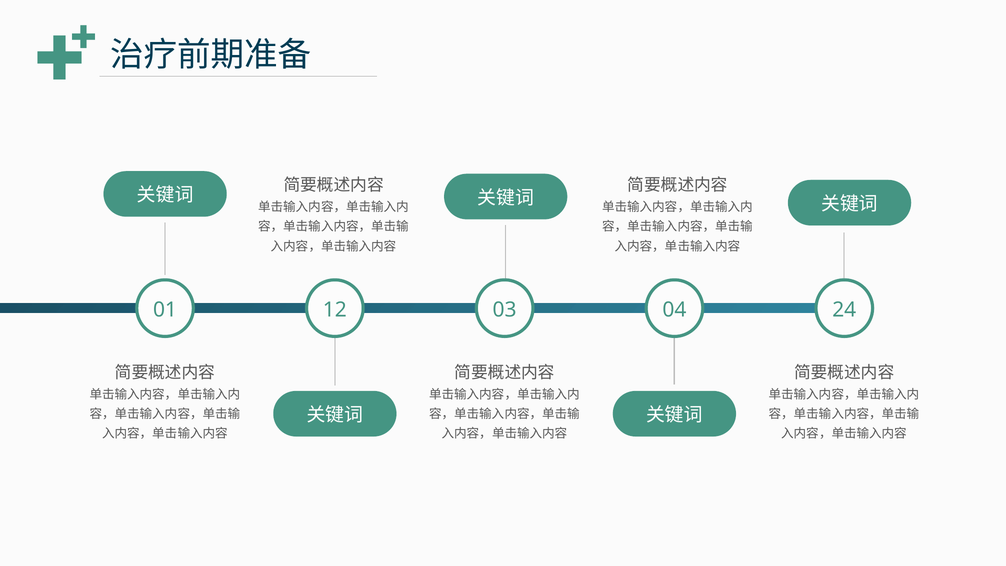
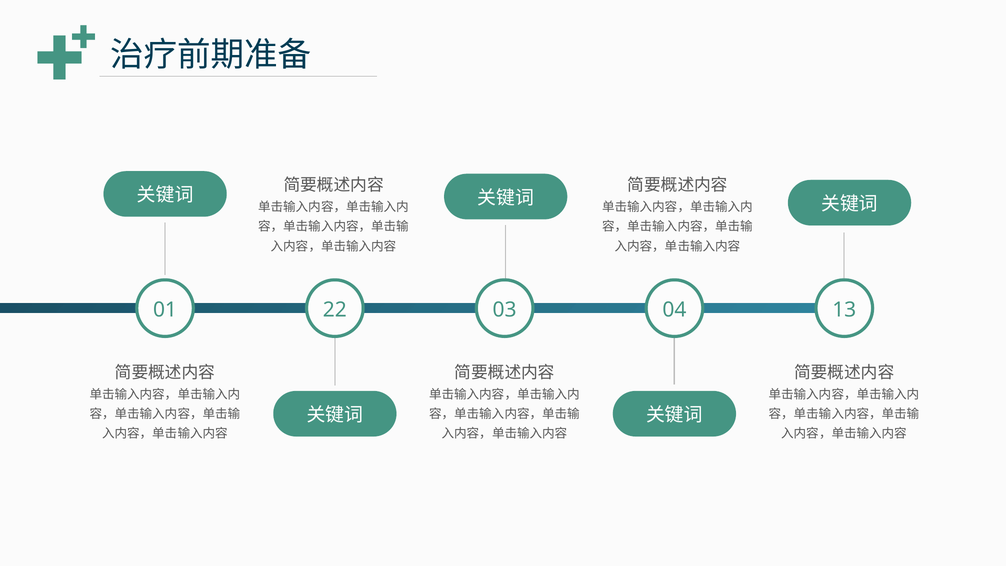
12: 12 -> 22 (335, 310)
24: 24 -> 13 (844, 310)
